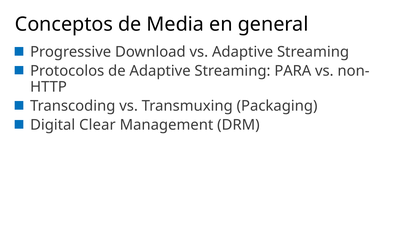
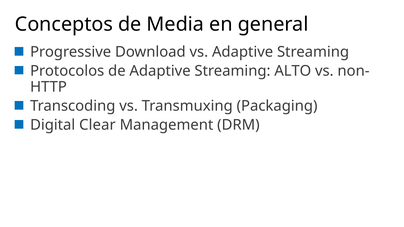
PARA: PARA -> ALTO (293, 71)
